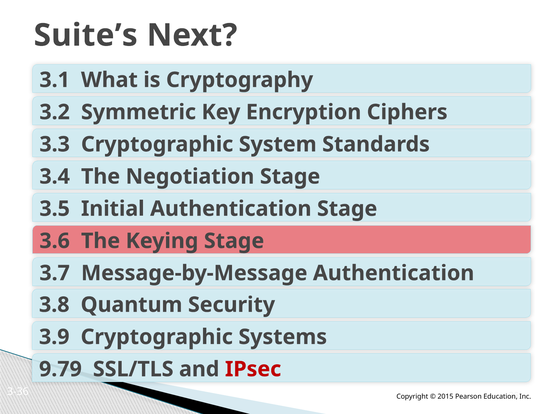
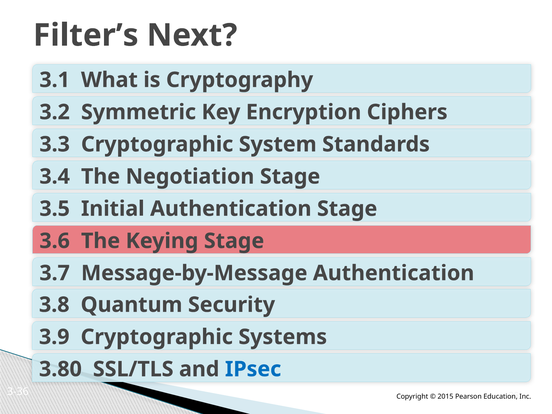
Suite’s: Suite’s -> Filter’s (86, 35)
9.79: 9.79 -> 3.80 (60, 369)
IPsec colour: red -> blue (253, 369)
